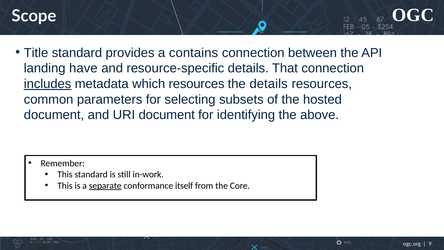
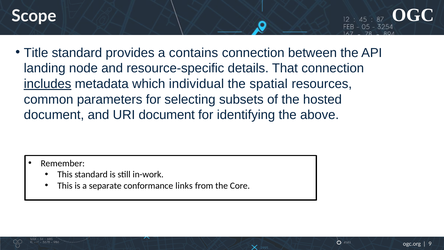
have: have -> node (83, 68)
which resources: resources -> individual (196, 84)
the details: details -> spatial (269, 84)
separate underline: present -> none (105, 185)
itself: itself -> links (184, 185)
